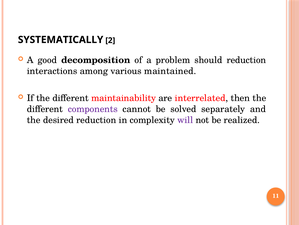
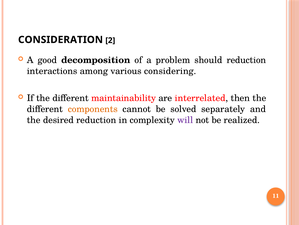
SYSTEMATICALLY: SYSTEMATICALLY -> CONSIDERATION (61, 40)
maintained: maintained -> considering (170, 71)
components colour: purple -> orange (93, 109)
